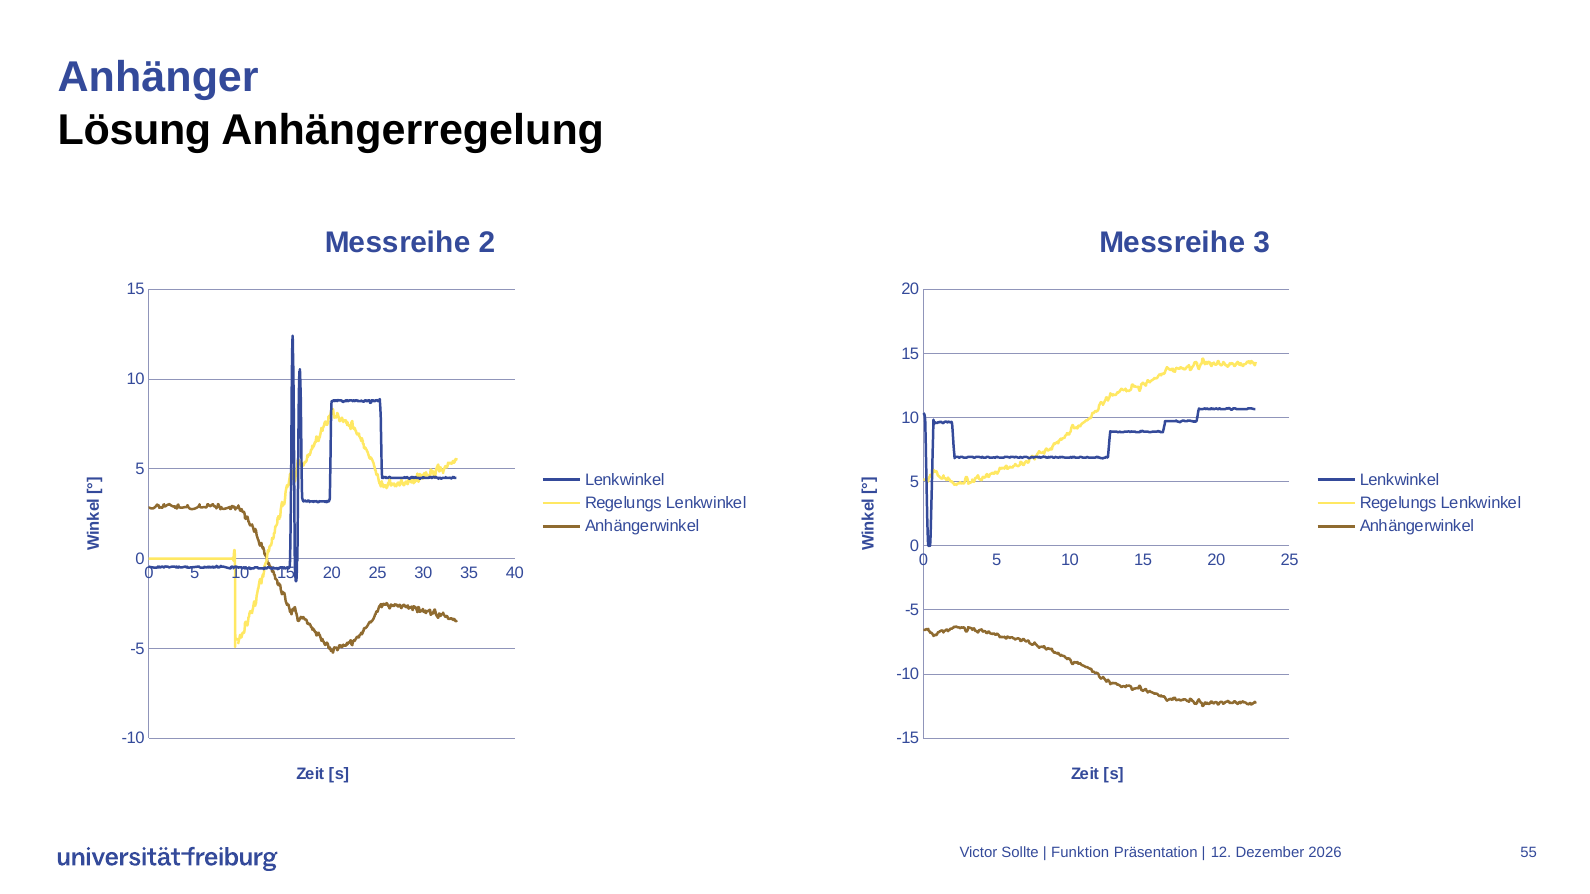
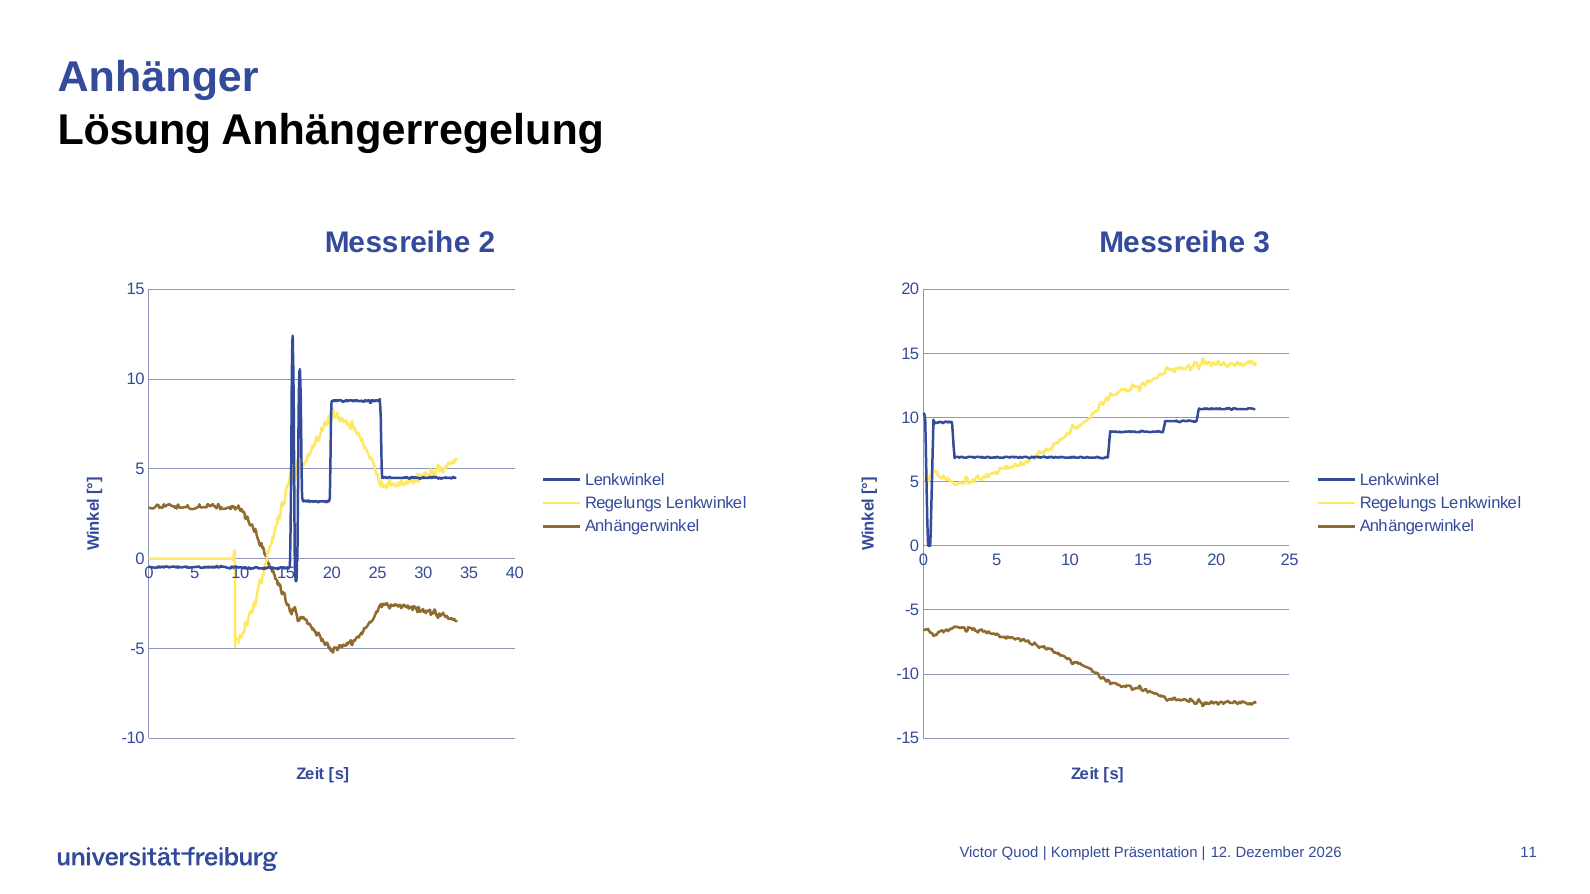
Sollte: Sollte -> Quod (1020, 853)
Funktion: Funktion -> Komplett (1080, 853)
55: 55 -> 11 (1529, 853)
